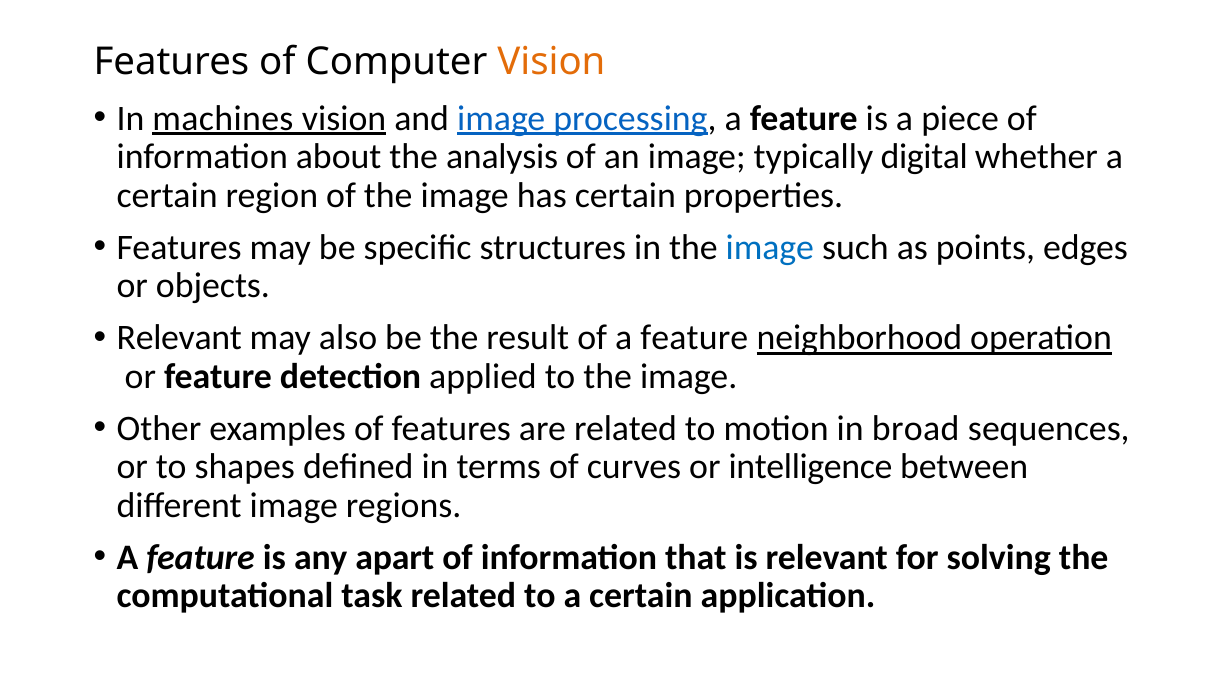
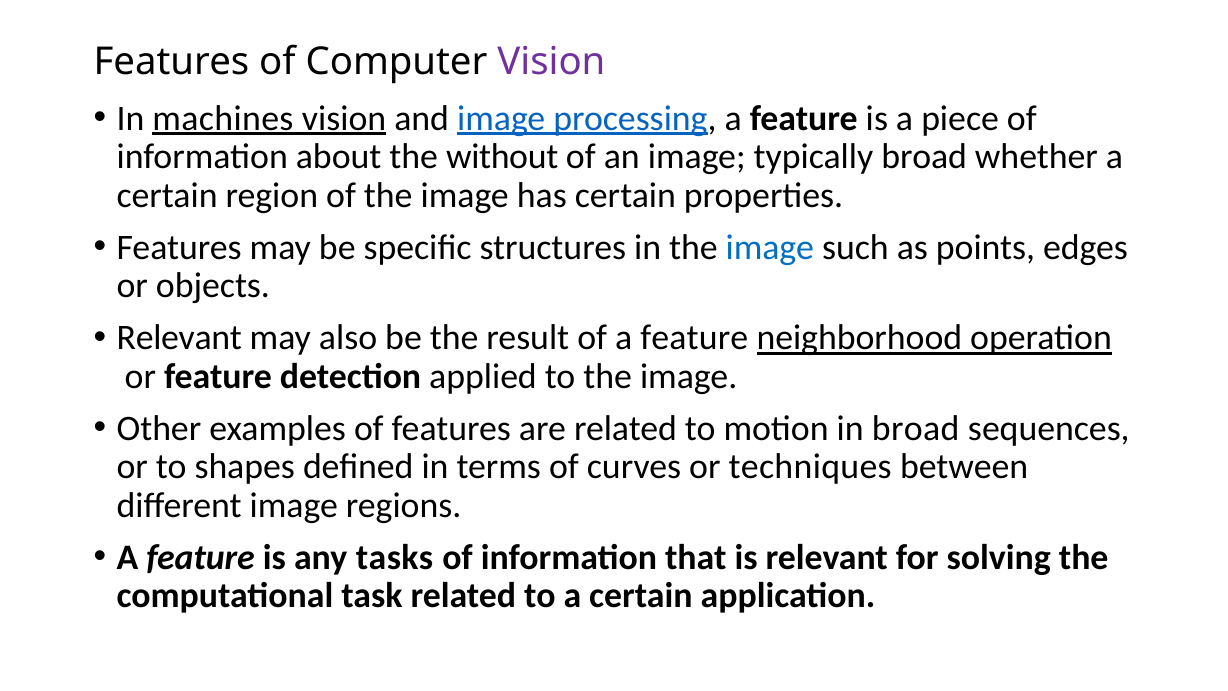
Vision colour: orange -> purple (551, 62)
analysis: analysis -> without (502, 157)
typically digital: digital -> broad (924, 157)
intelligence: intelligence -> techniques (810, 467)
apart: apart -> tasks (395, 557)
